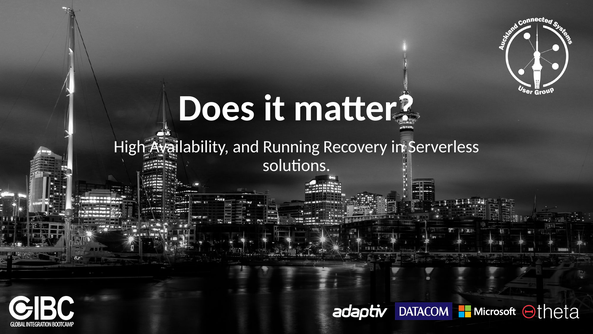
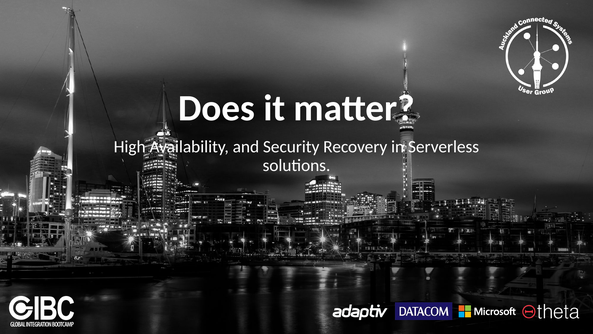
Running: Running -> Security (291, 147)
